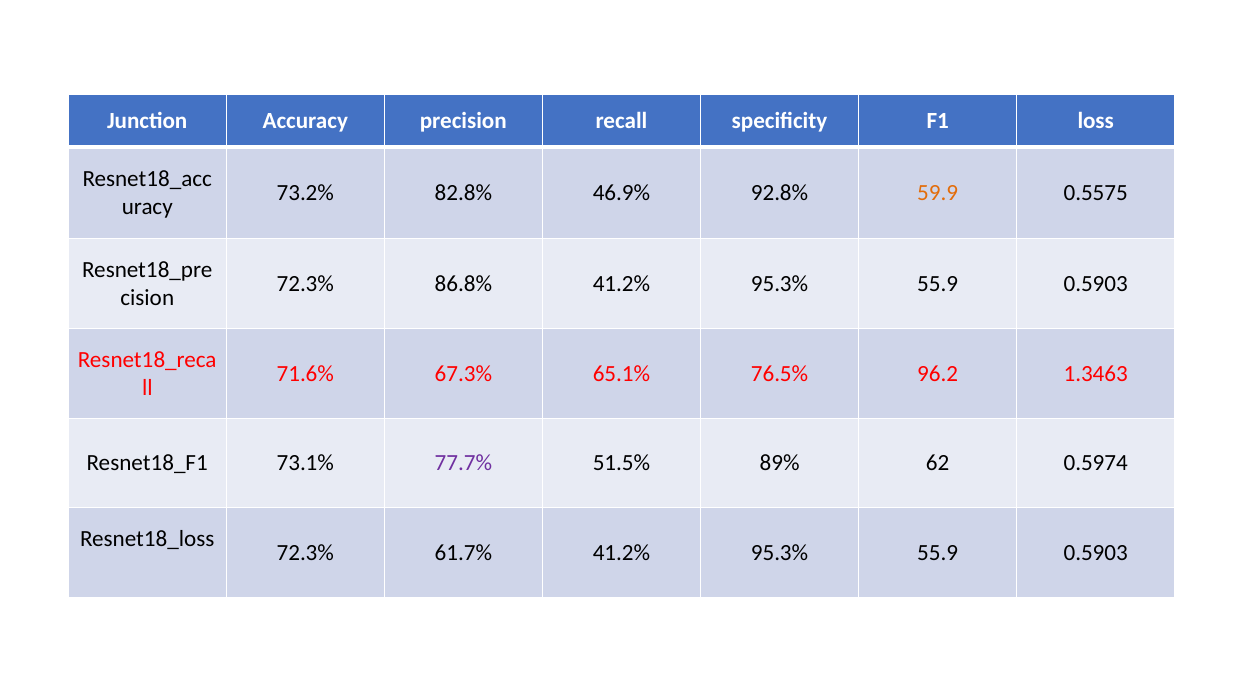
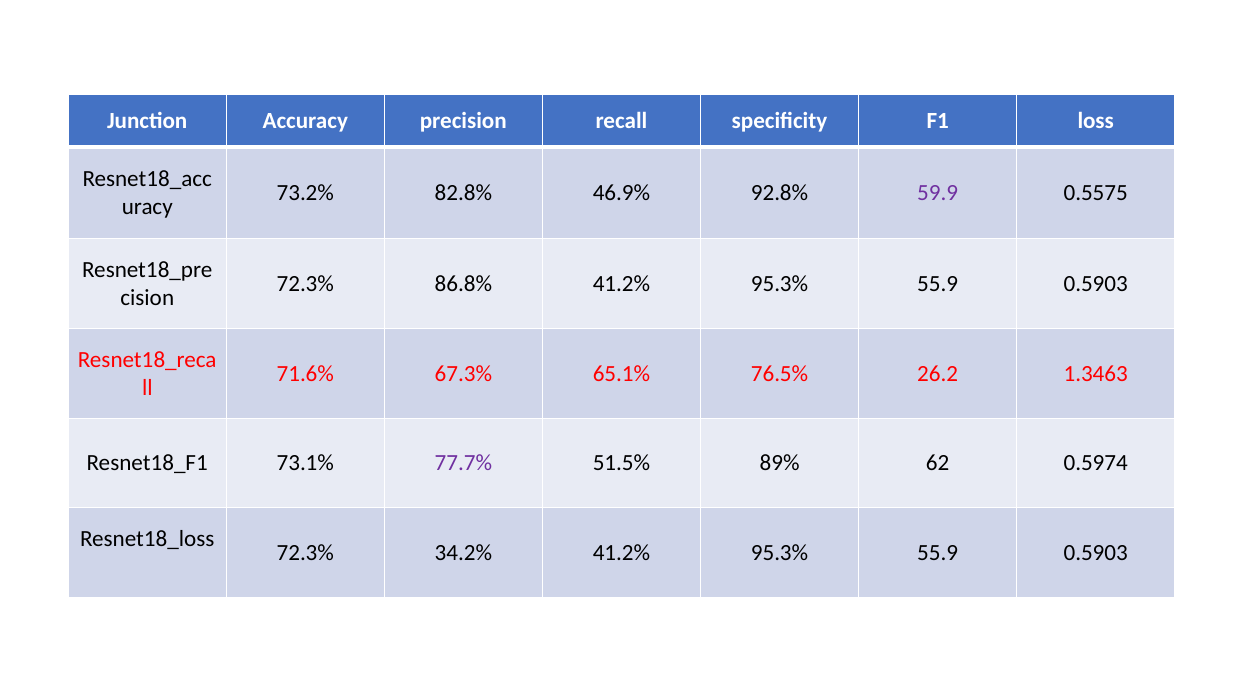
59.9 colour: orange -> purple (938, 193)
96.2: 96.2 -> 26.2 (938, 373)
61.7%: 61.7% -> 34.2% (463, 553)
